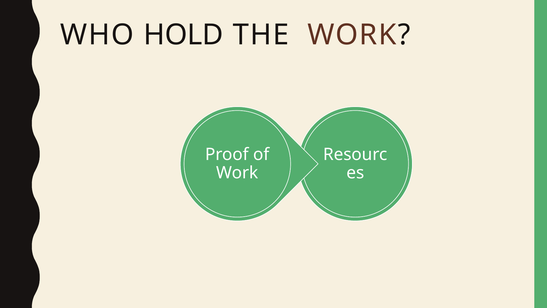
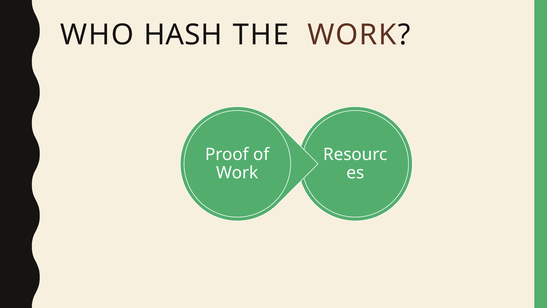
HOLD: HOLD -> HASH (183, 35)
